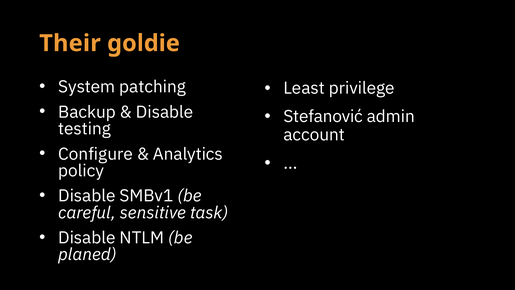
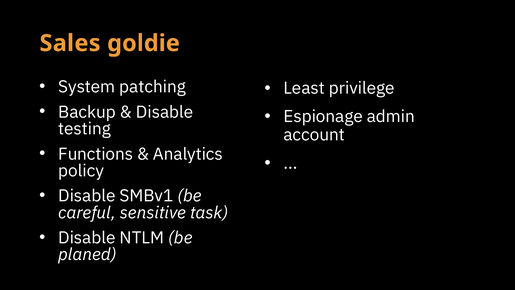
Their: Their -> Sales (70, 43)
Stefanović: Stefanović -> Espionage (323, 116)
Configure: Configure -> Functions (96, 154)
